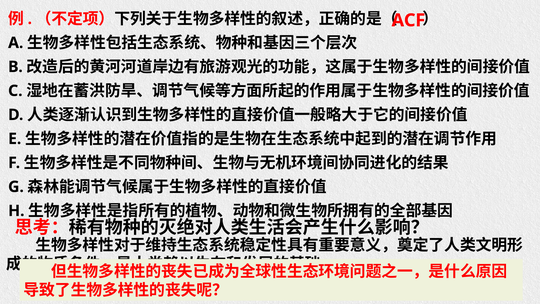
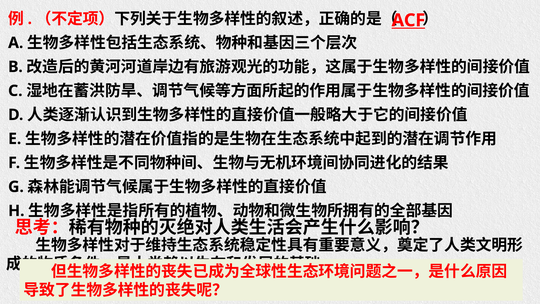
ACF underline: none -> present (408, 20)
